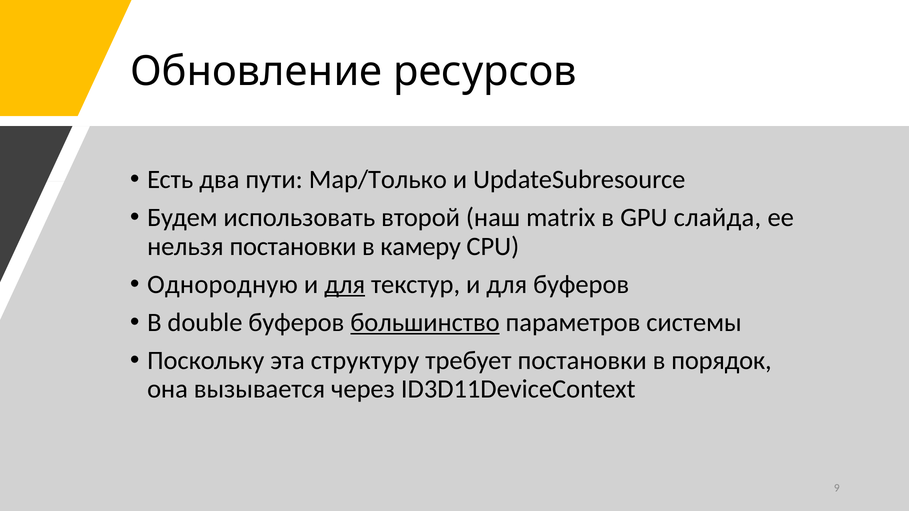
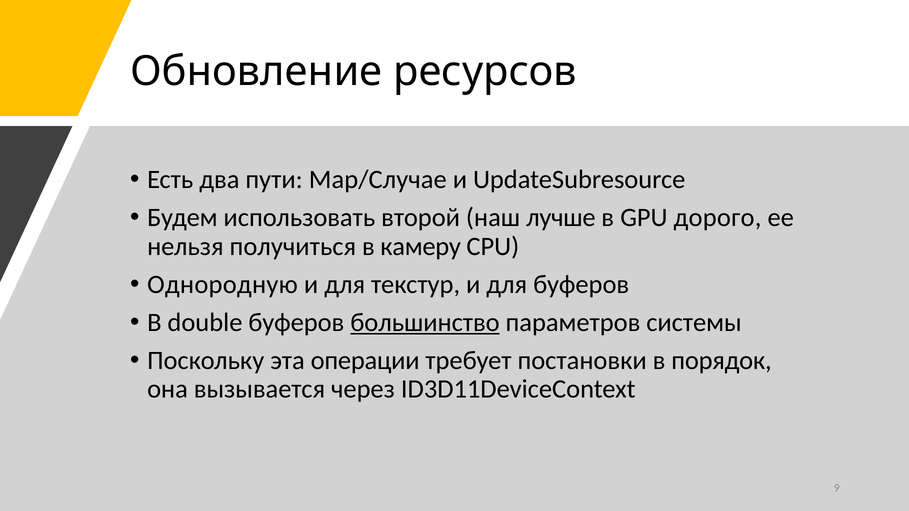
Map/Только: Map/Только -> Map/Случае (378, 180)
matrix: matrix -> лучше (561, 218)
слайда: слайда -> дорого (717, 218)
нельзя постановки: постановки -> получиться (293, 246)
для underline: present -> none (345, 284)
структуру: структуру -> операции (365, 361)
